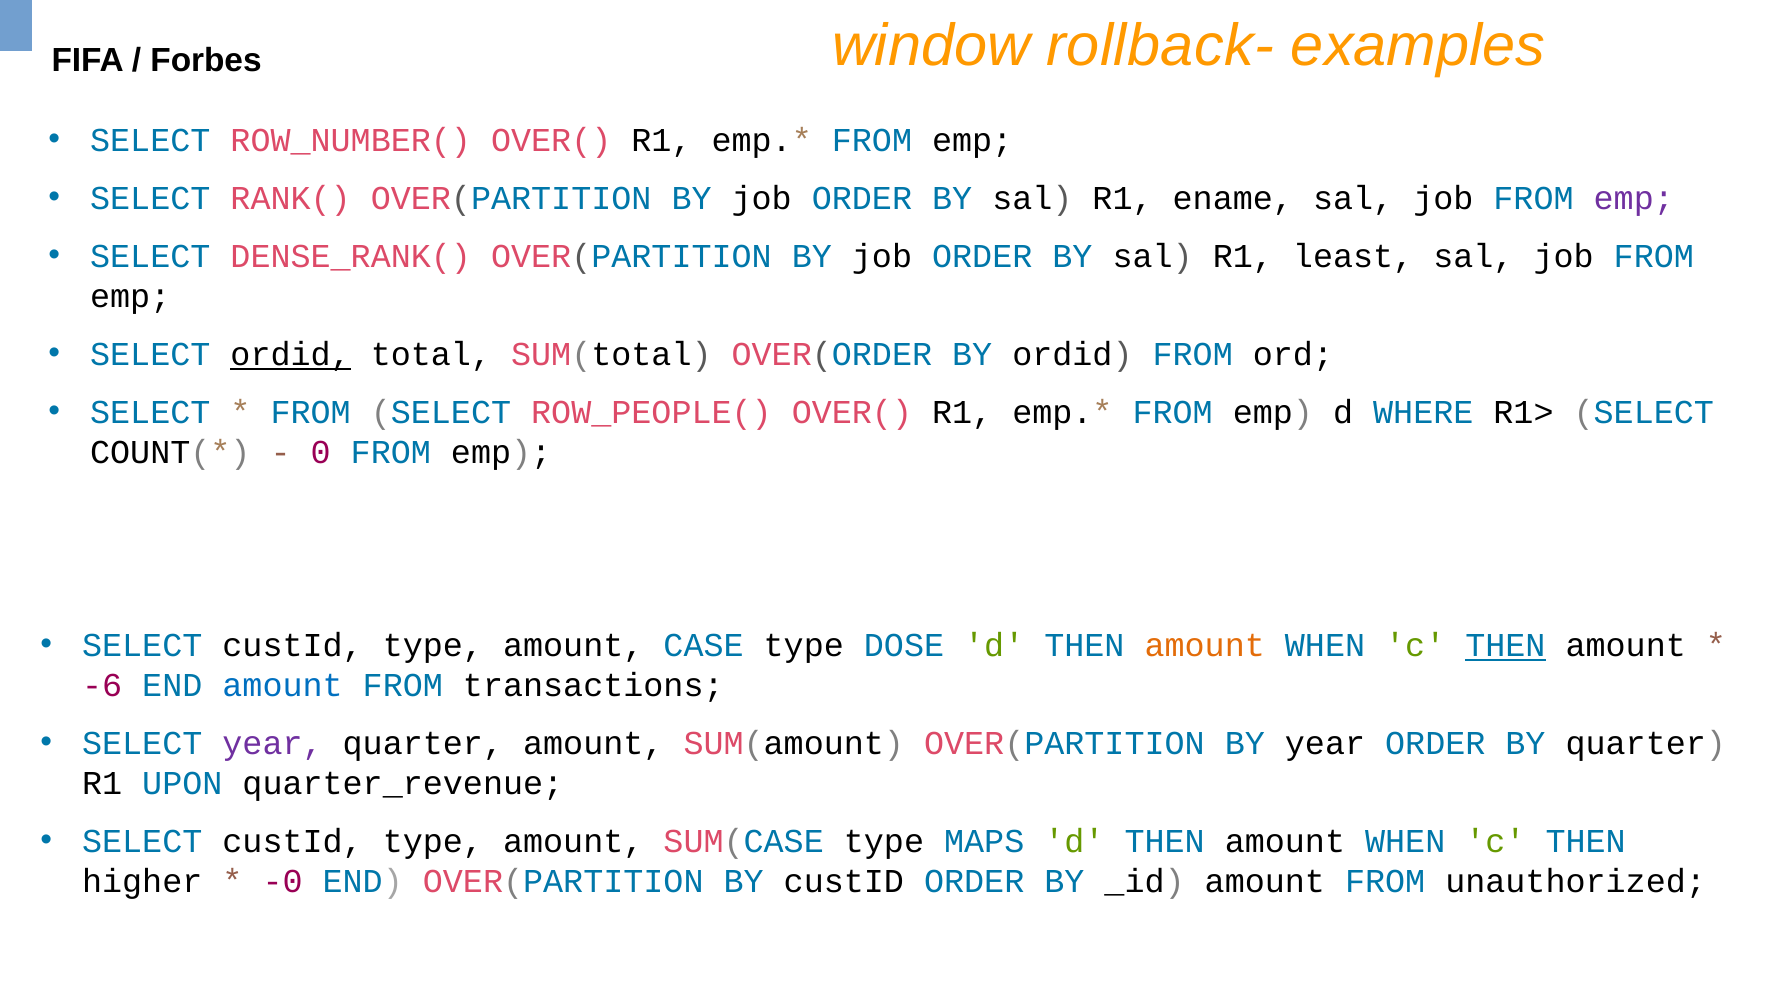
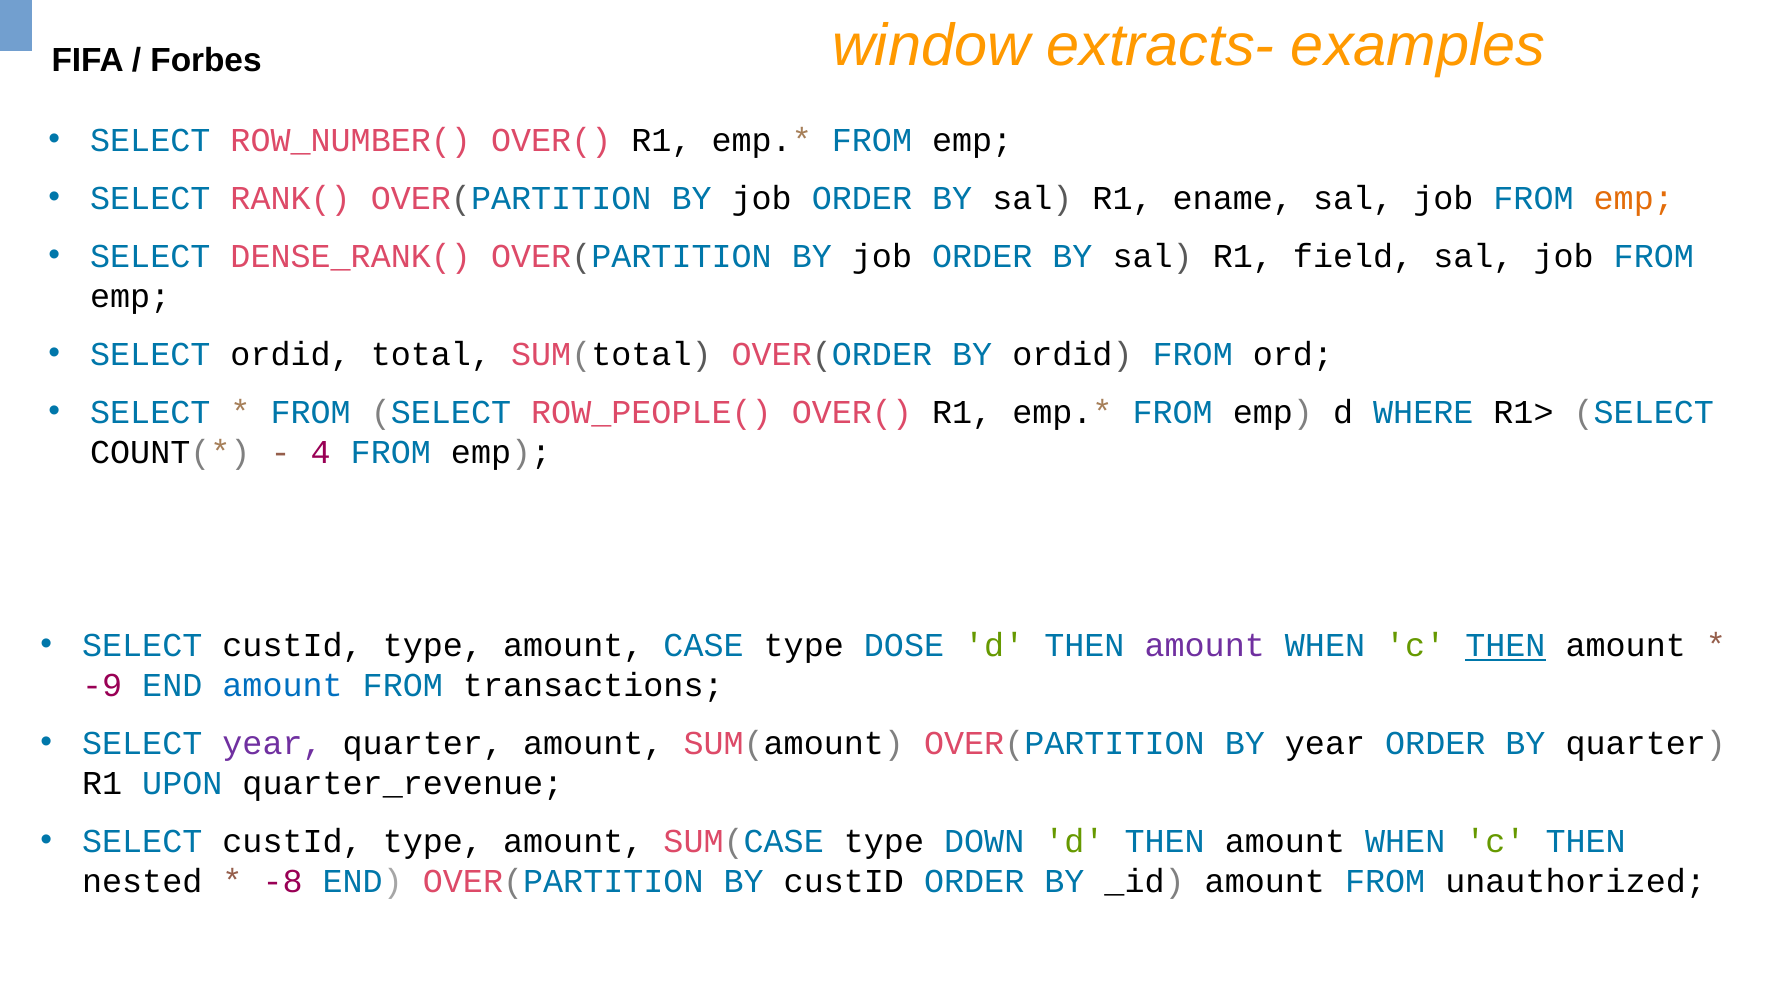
rollback-: rollback- -> extracts- (1161, 46)
emp colour: purple -> orange (1634, 199)
least: least -> field (1353, 256)
ordid underline: present -> none (291, 354)
0: 0 -> 4 (321, 452)
amount colour: orange -> purple (1205, 646)
-6: -6 -> -9 (102, 686)
MAPS: MAPS -> DOWN (984, 842)
higher: higher -> nested (142, 882)
-0: -0 -> -8 (283, 882)
